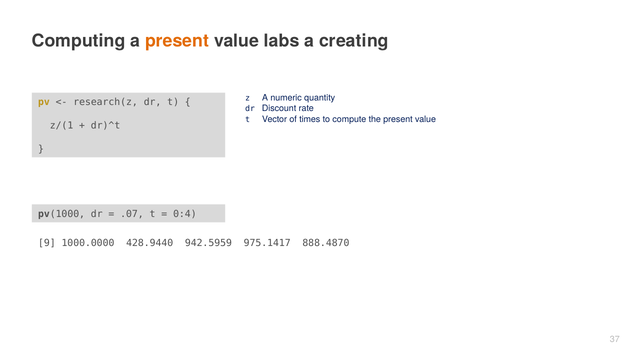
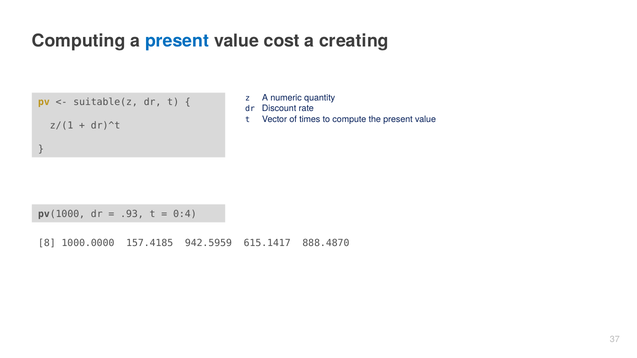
present colour: orange -> blue (177, 41)
labs: labs -> cost (282, 41)
research(z: research(z -> suitable(z (106, 102)
.07: .07 -> .93 (132, 214)
9: 9 -> 8 (47, 243)
428.9440: 428.9440 -> 157.4185 (150, 243)
975.1417: 975.1417 -> 615.1417 (267, 243)
